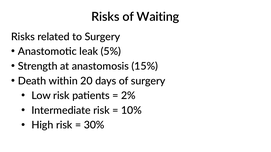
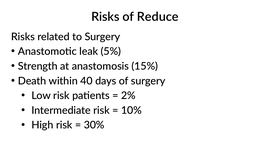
Waiting: Waiting -> Reduce (158, 17)
20: 20 -> 40 (86, 81)
